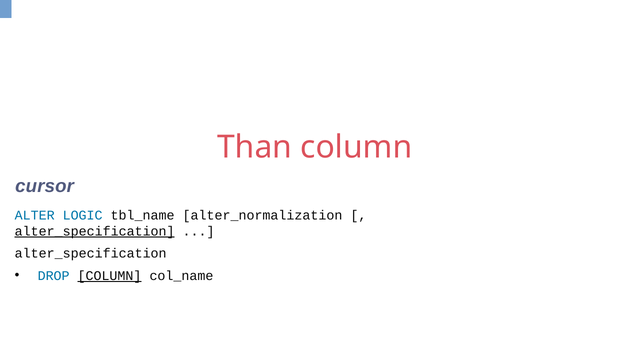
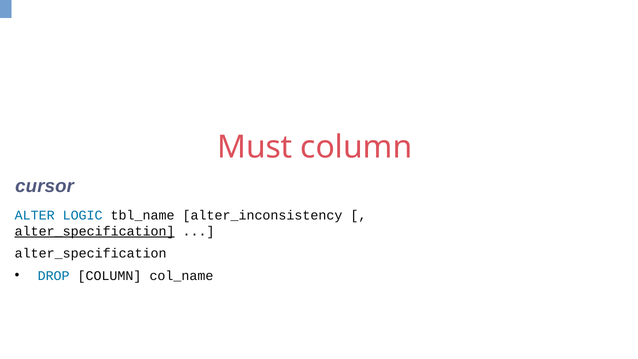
Than: Than -> Must (255, 147)
alter_normalization: alter_normalization -> alter_inconsistency (262, 215)
COLUMN underline: present -> none (109, 276)
